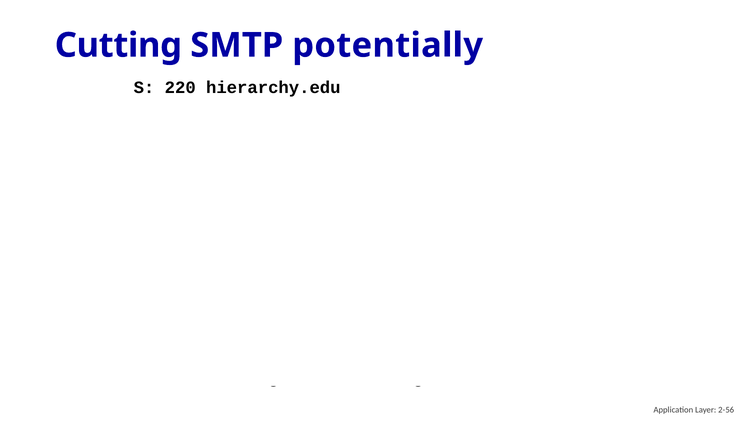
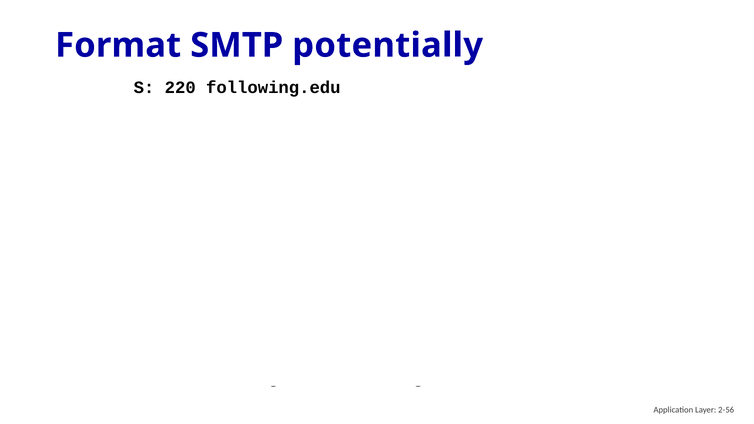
Cutting: Cutting -> Format (118, 45)
hierarchy.edu: hierarchy.edu -> following.edu (273, 88)
